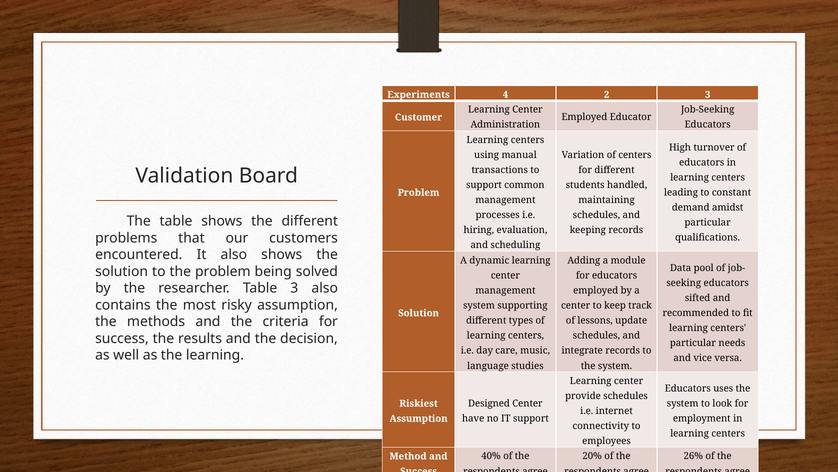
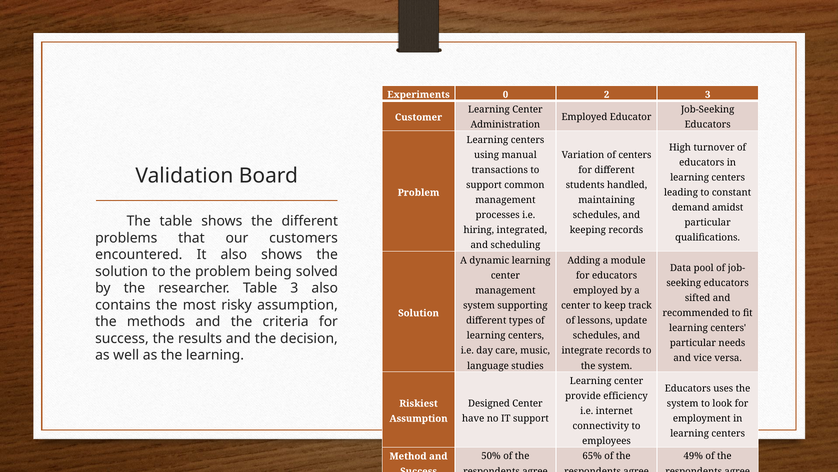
4: 4 -> 0 (505, 94)
evaluation: evaluation -> integrated (522, 230)
provide schedules: schedules -> efficiency (626, 395)
40%: 40% -> 50% (491, 456)
20%: 20% -> 65% (592, 456)
26%: 26% -> 49% (693, 456)
